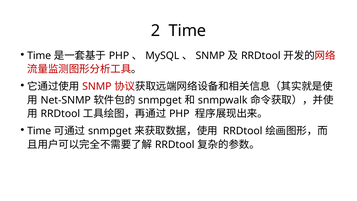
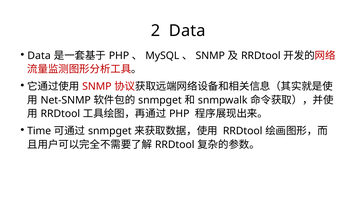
2 Time: Time -> Data (187, 31)
Time: Time -> Data (39, 56)
